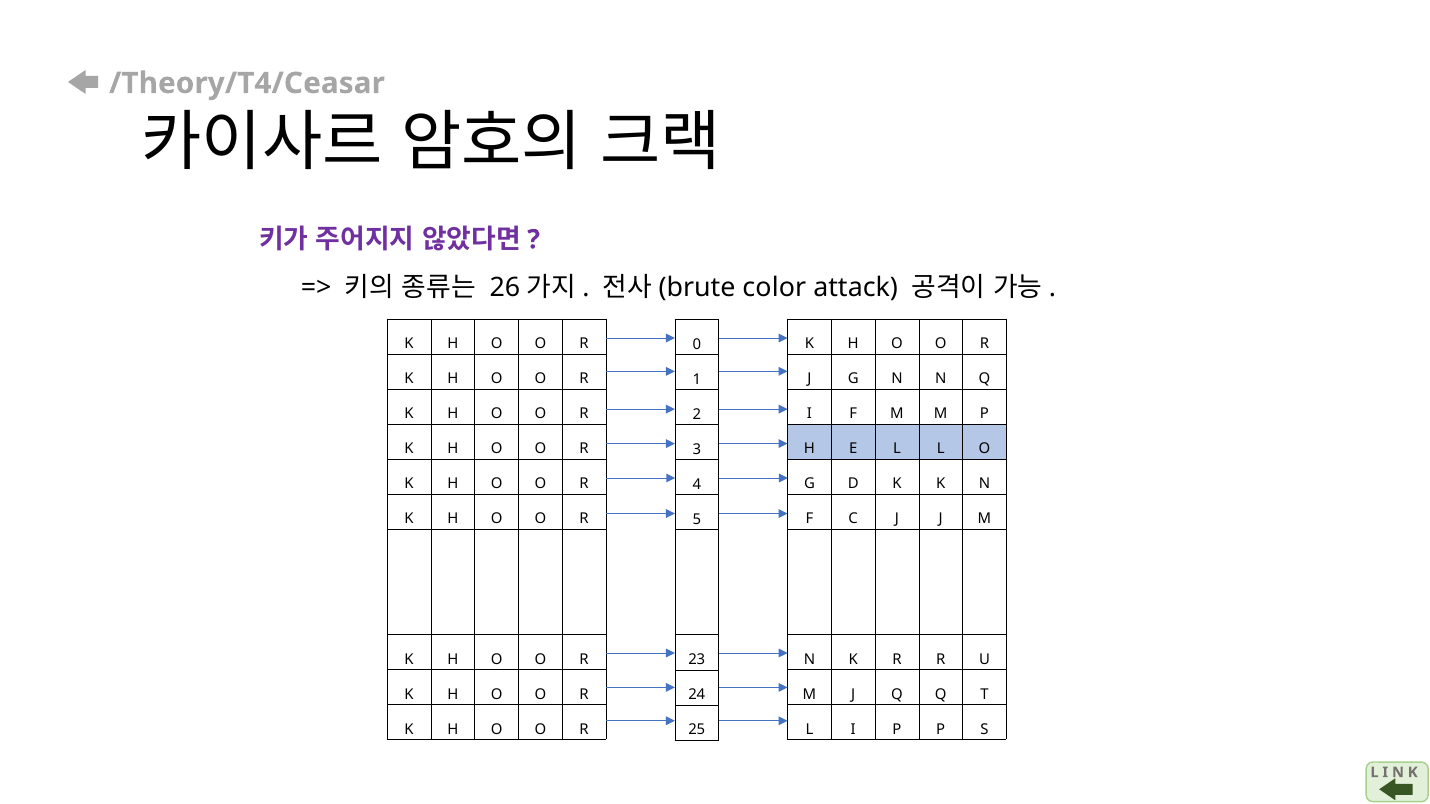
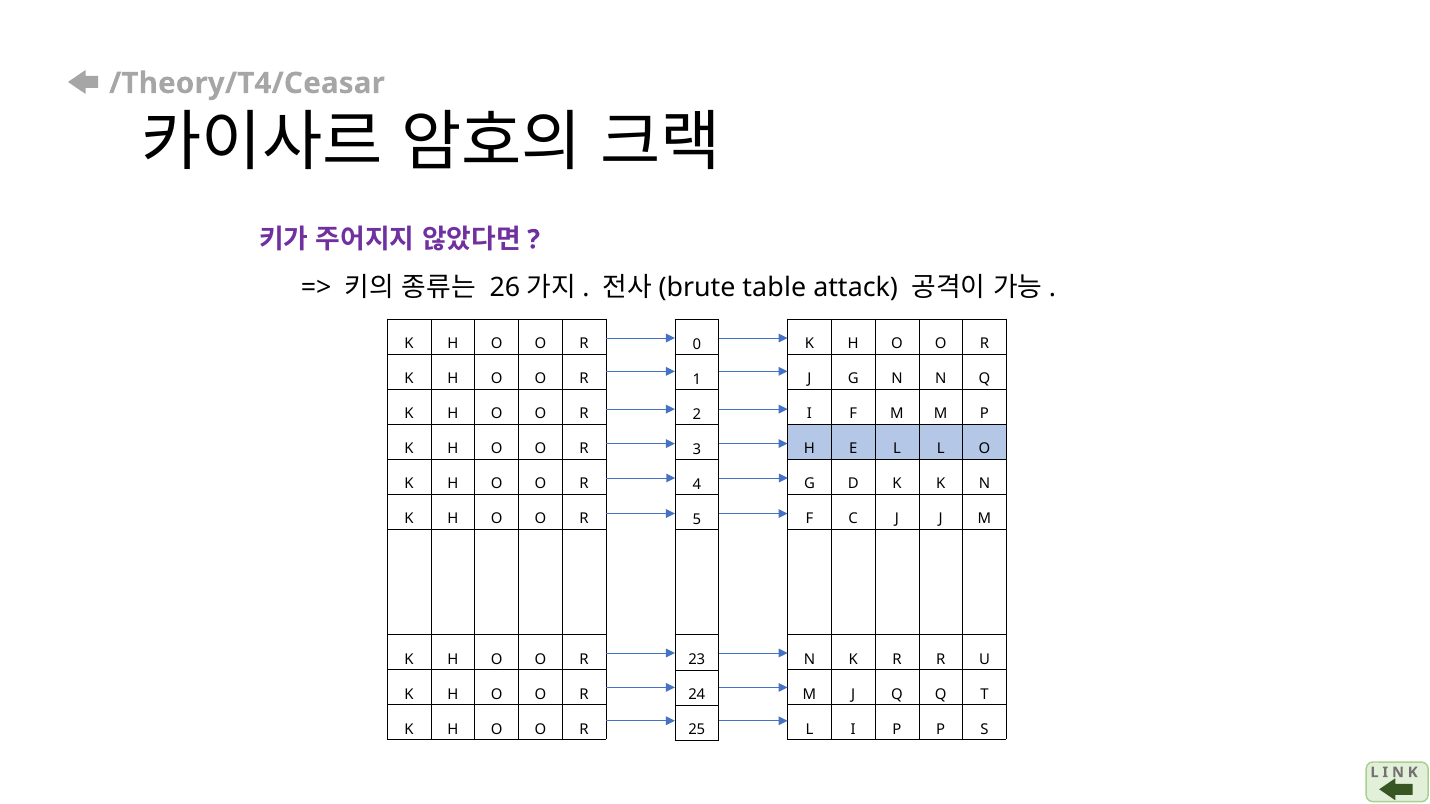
color: color -> table (774, 288)
